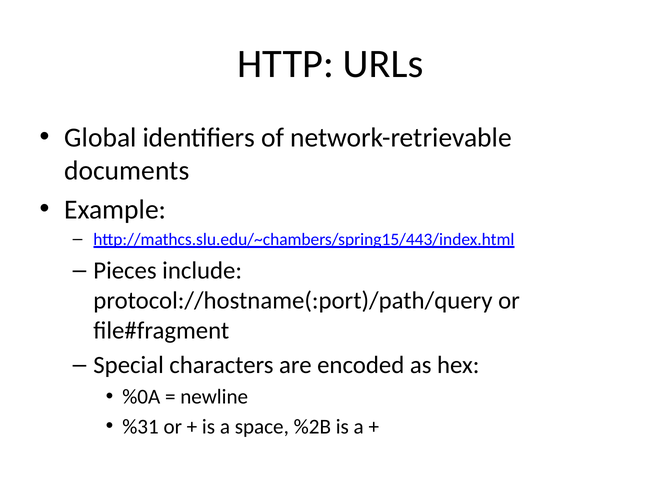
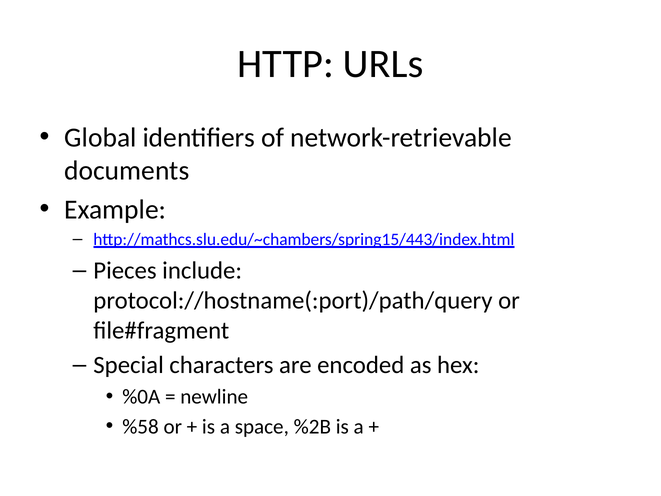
%31: %31 -> %58 (140, 426)
